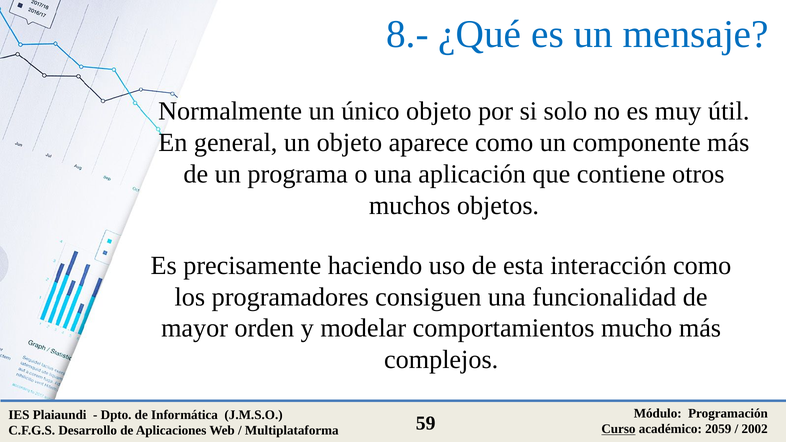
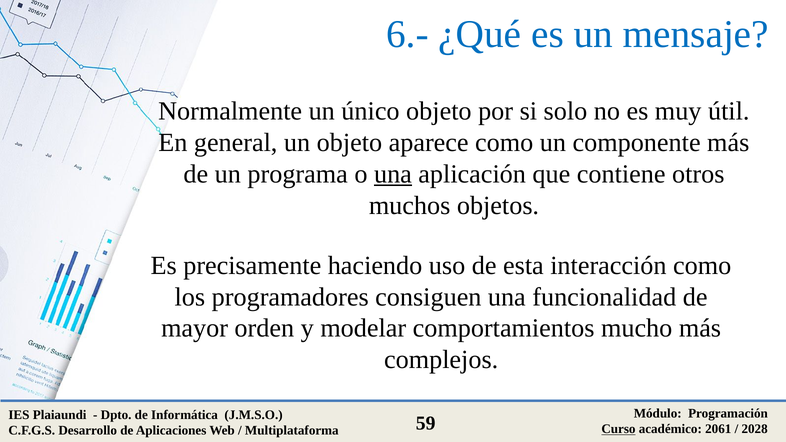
8.-: 8.- -> 6.- (407, 35)
una underline: none -> present (393, 174)
2059: 2059 -> 2061 (718, 429)
2002: 2002 -> 2028 (755, 429)
